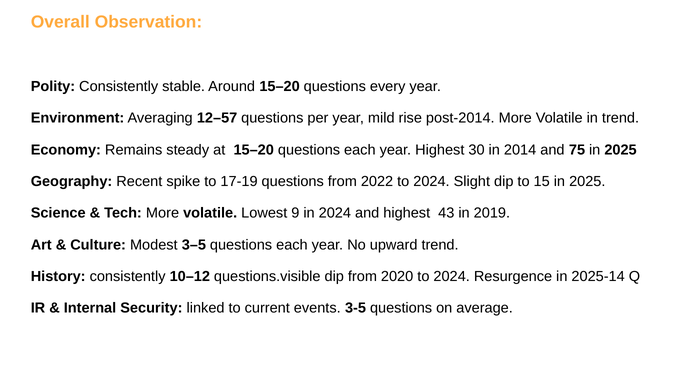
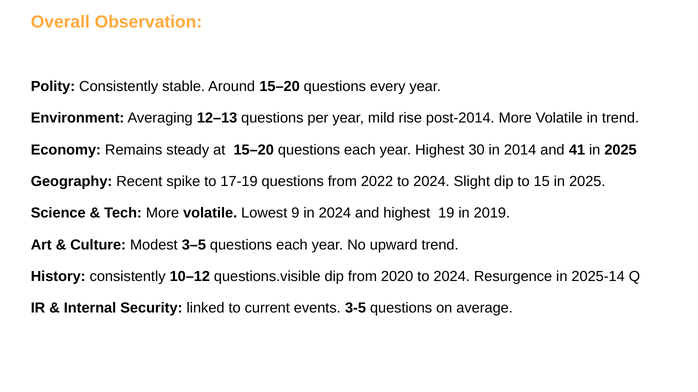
12–57: 12–57 -> 12–13 (217, 118)
75: 75 -> 41 (577, 150)
43: 43 -> 19 (446, 213)
